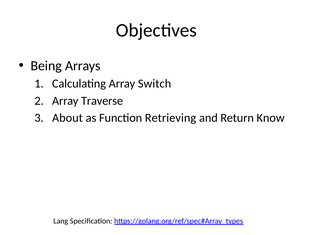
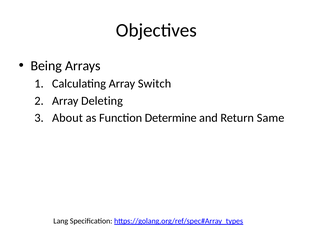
Traverse: Traverse -> Deleting (102, 101)
Retrieving: Retrieving -> Determine (171, 118)
Know: Know -> Same (271, 118)
